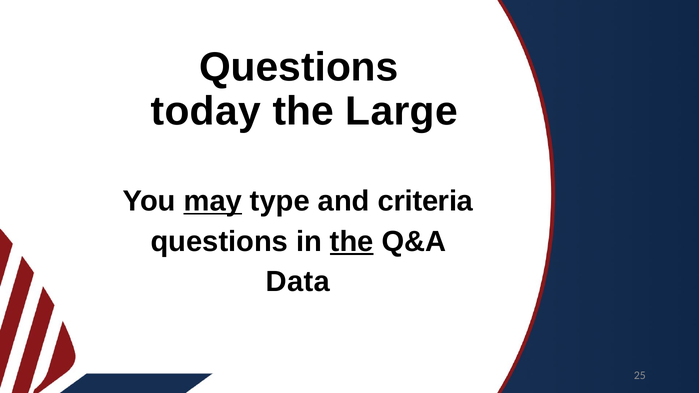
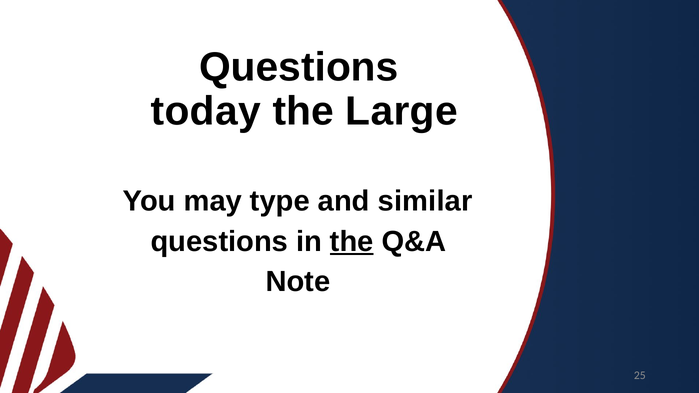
may underline: present -> none (213, 201)
criteria: criteria -> similar (425, 201)
Data: Data -> Note (298, 282)
